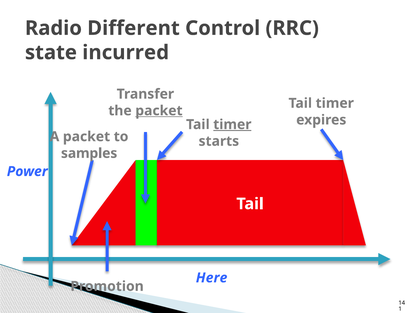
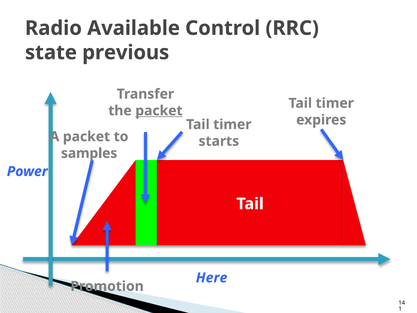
Different: Different -> Available (134, 28)
incurred: incurred -> previous (126, 52)
timer underline: present -> none (232, 124)
